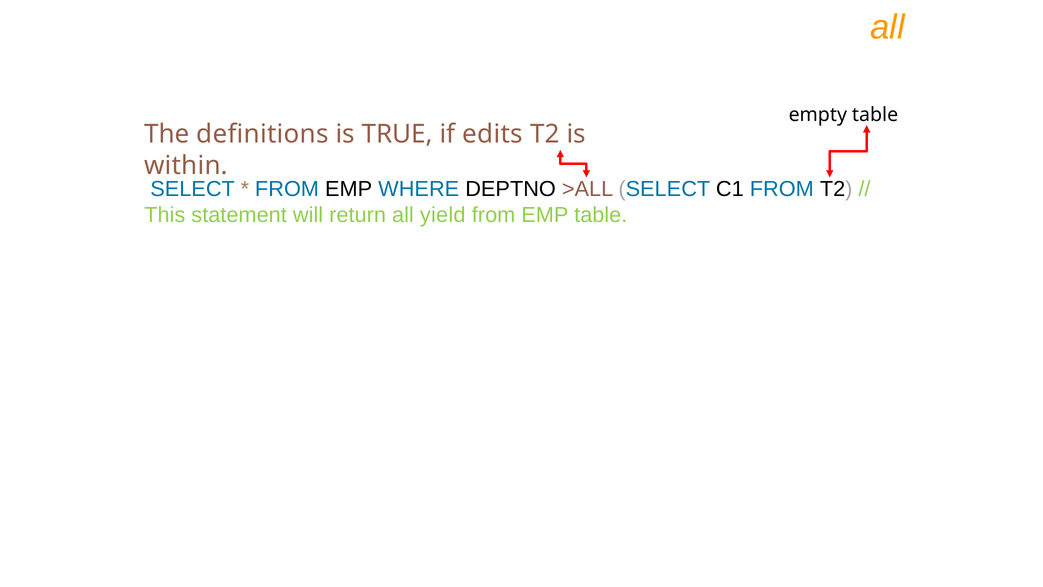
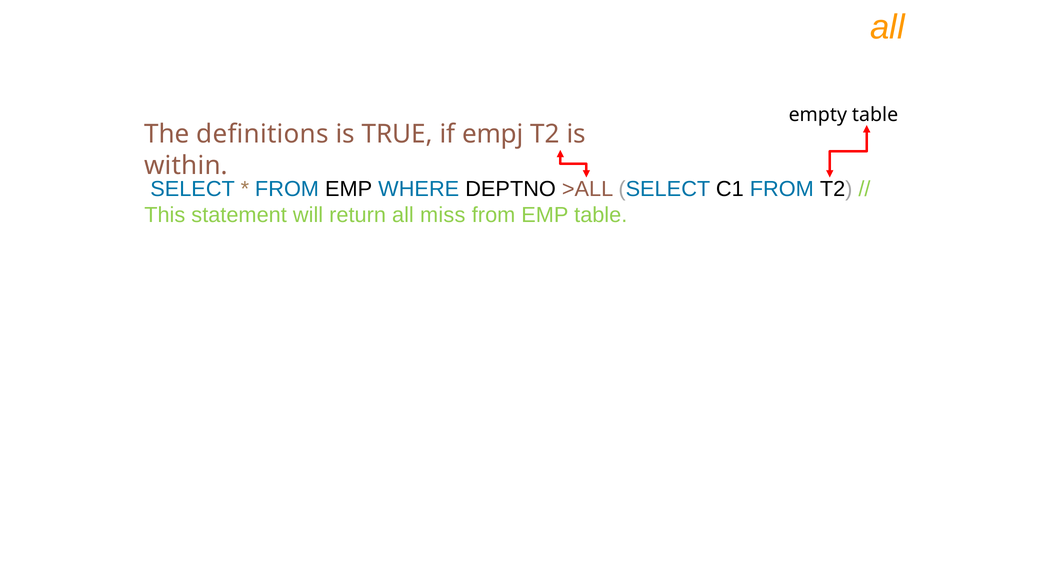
edits: edits -> empj (493, 134)
yield: yield -> miss (443, 215)
